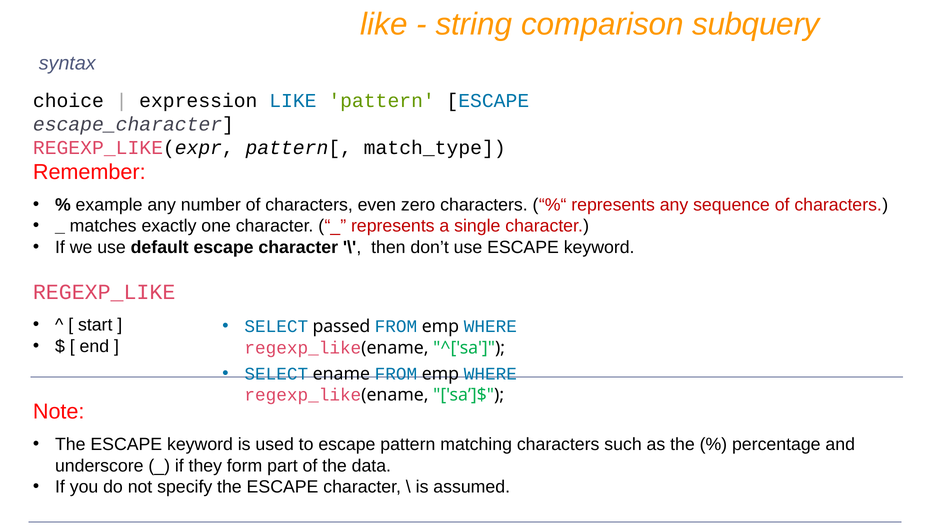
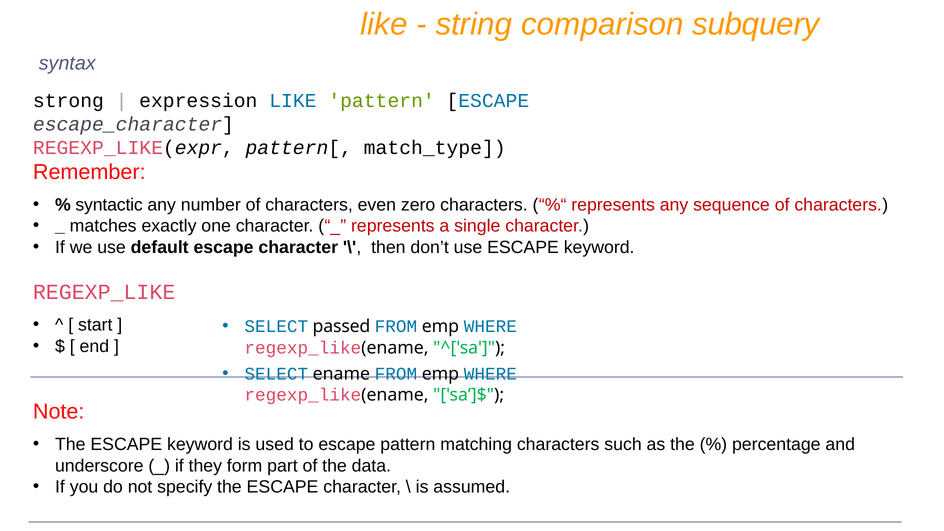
choice: choice -> strong (68, 101)
example: example -> syntactic (109, 205)
